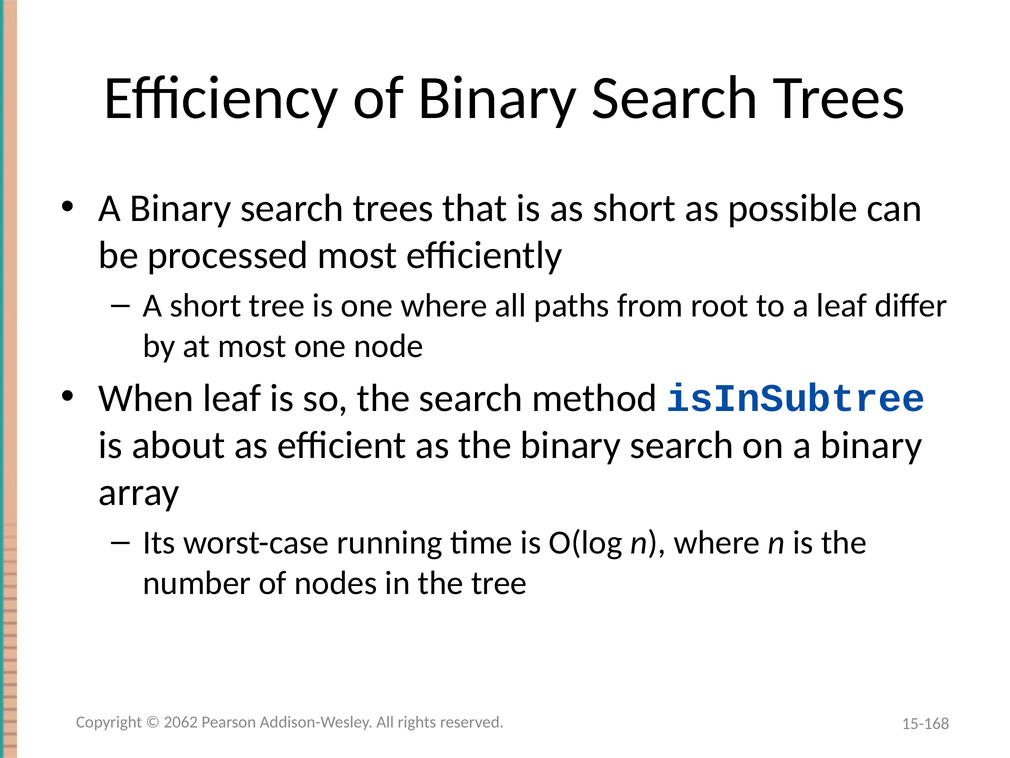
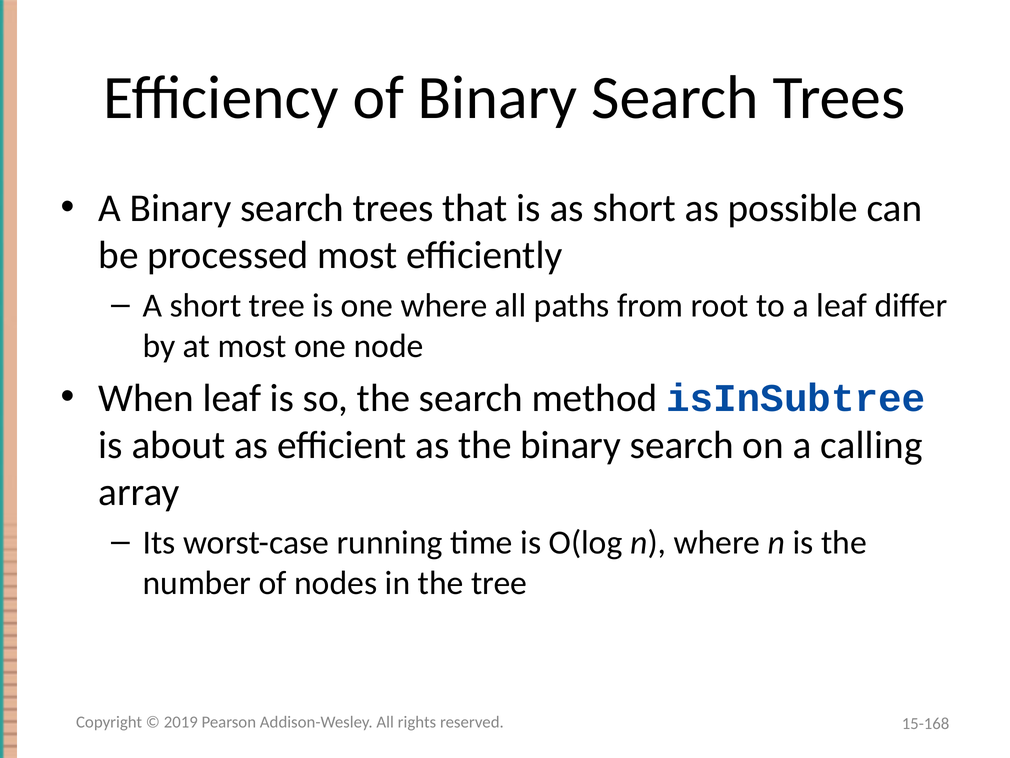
on a binary: binary -> calling (871, 445)
2062: 2062 -> 2019 (181, 722)
